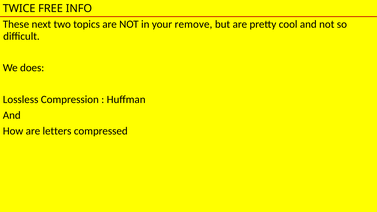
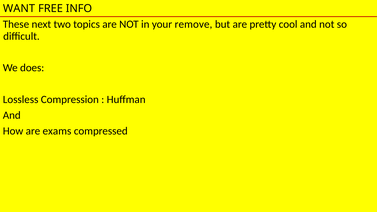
TWICE: TWICE -> WANT (19, 9)
letters: letters -> exams (57, 131)
